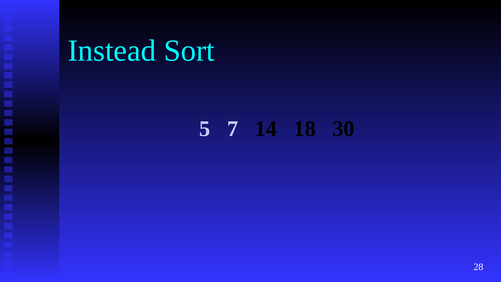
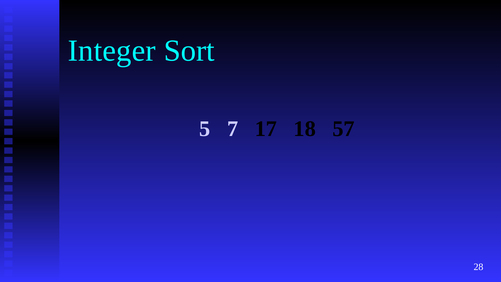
Instead: Instead -> Integer (112, 51)
14: 14 -> 17 (266, 129)
30: 30 -> 57 (344, 129)
